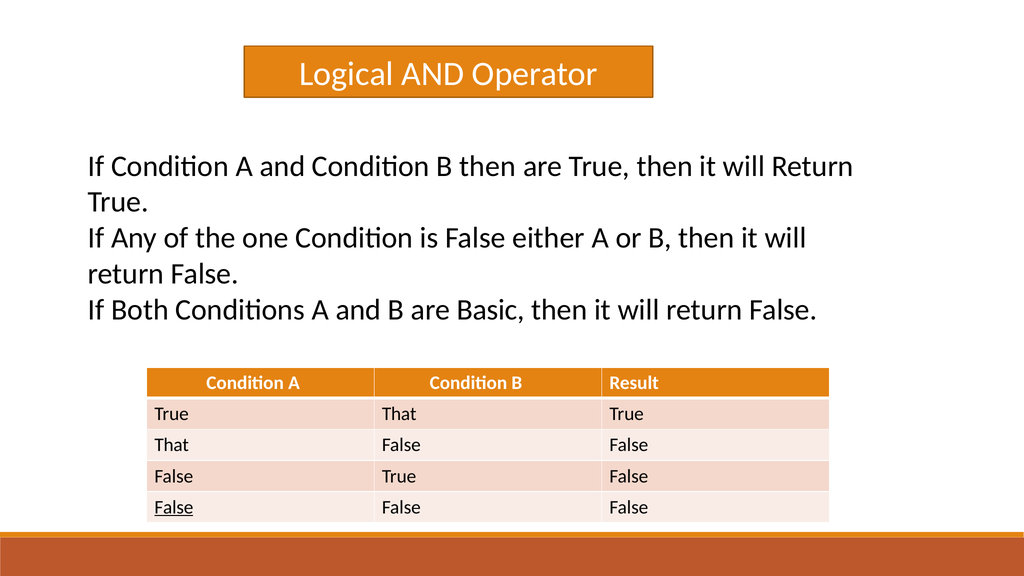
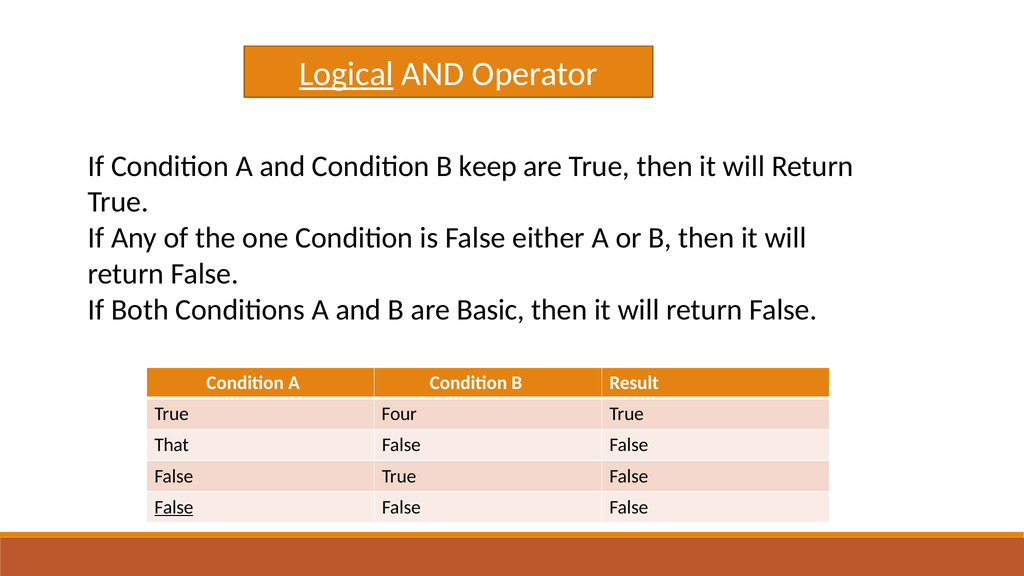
Logical underline: none -> present (346, 74)
Condition B then: then -> keep (488, 166)
That: That -> Four (399, 414)
